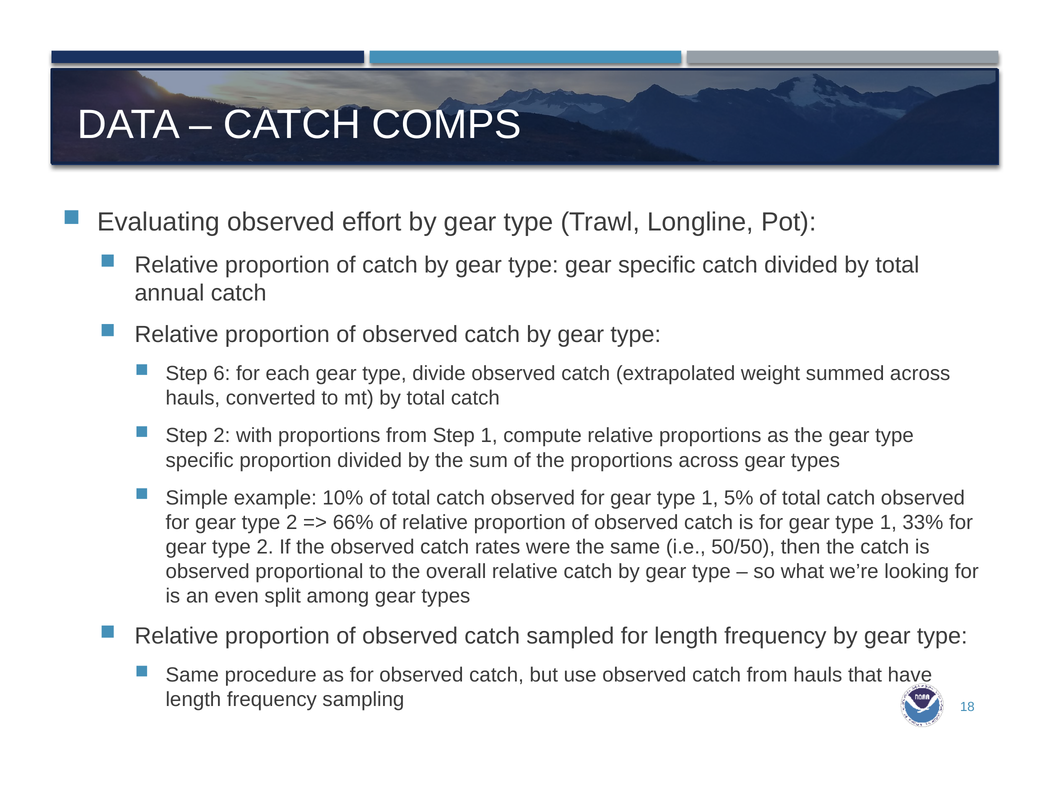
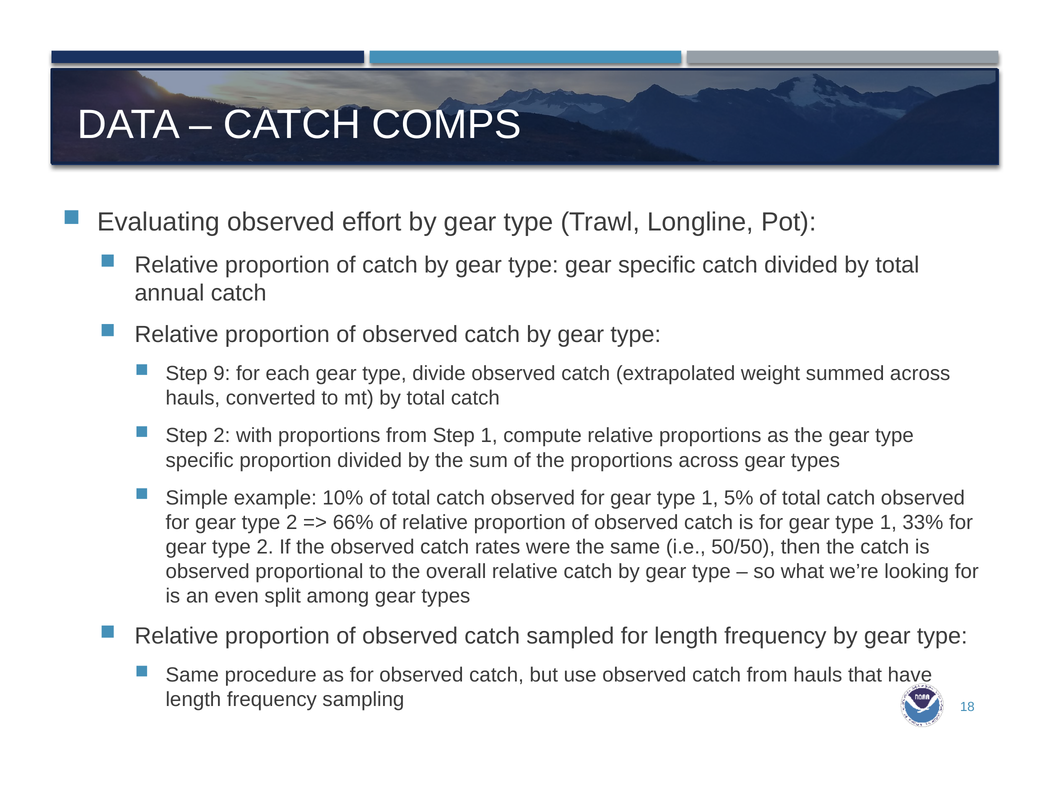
6: 6 -> 9 (222, 373)
